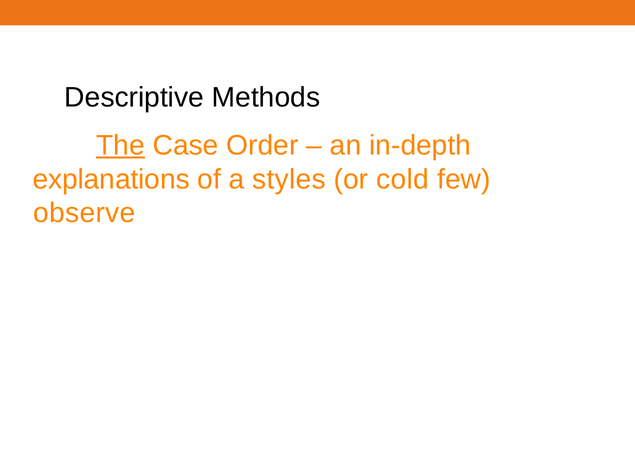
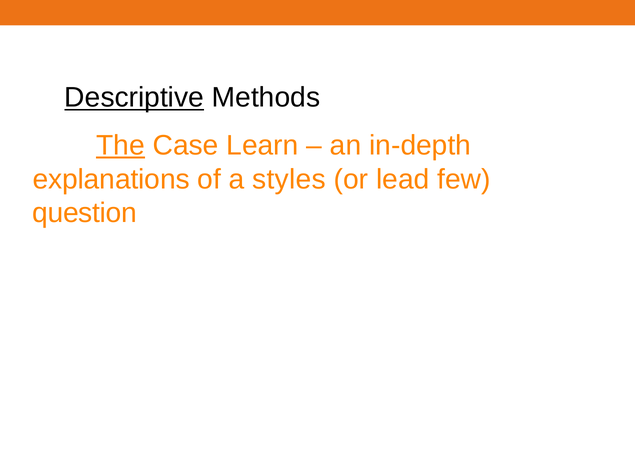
Descriptive underline: none -> present (134, 98)
Order: Order -> Learn (262, 146)
cold: cold -> lead (403, 179)
observe: observe -> question (85, 213)
